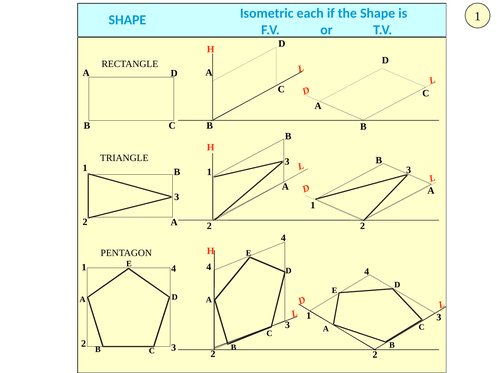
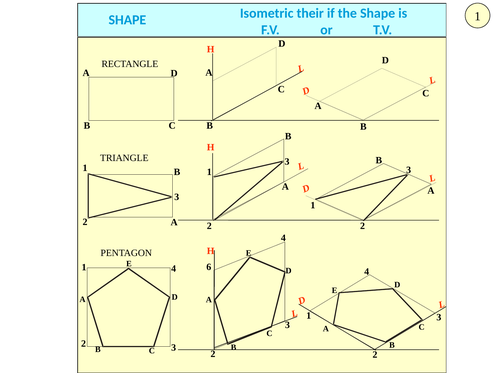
each: each -> their (310, 13)
E 4: 4 -> 6 (209, 267)
